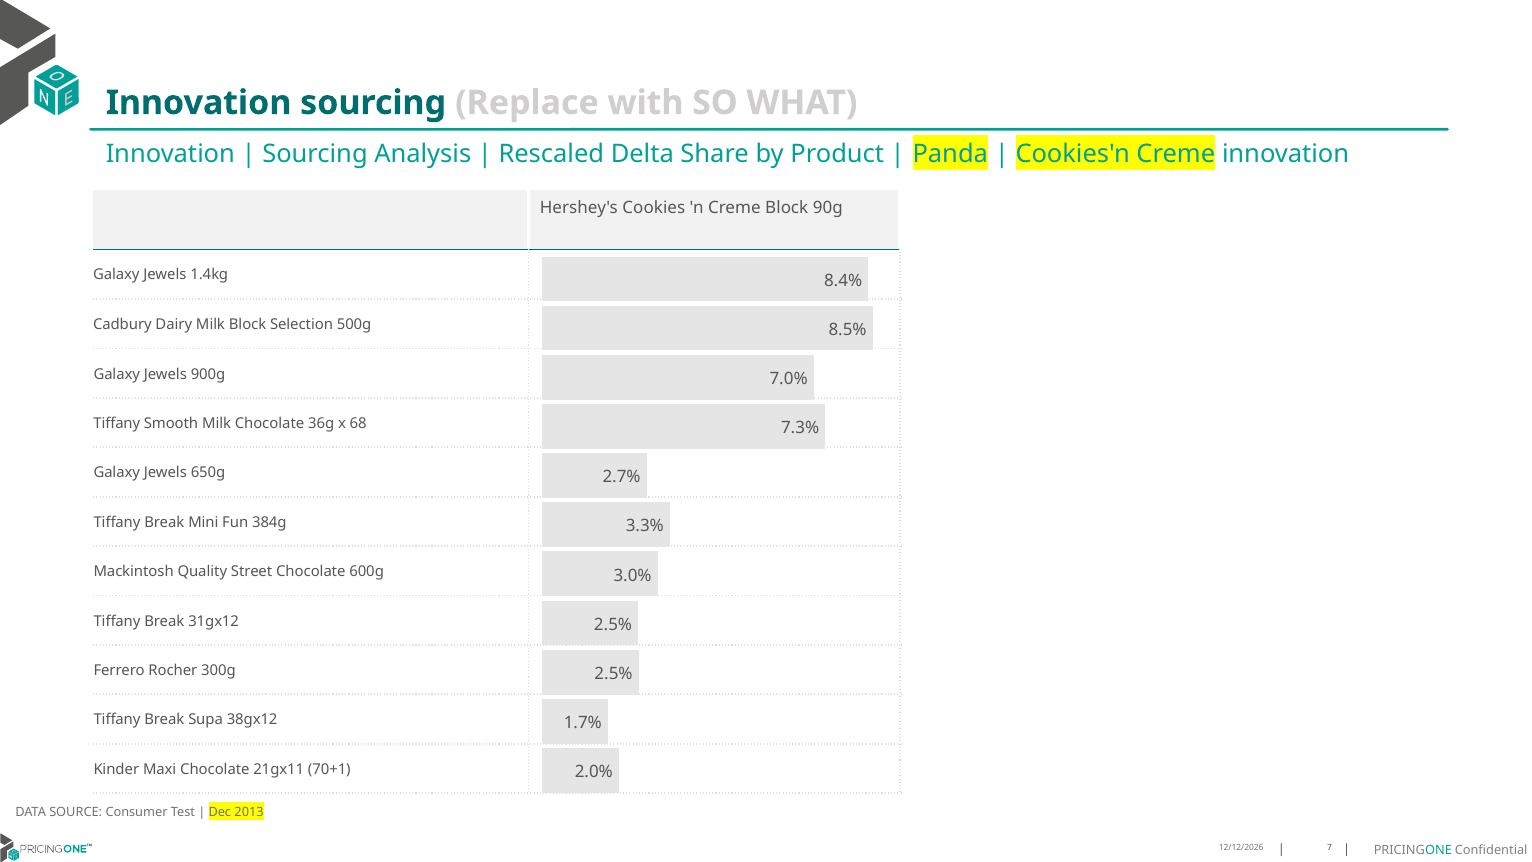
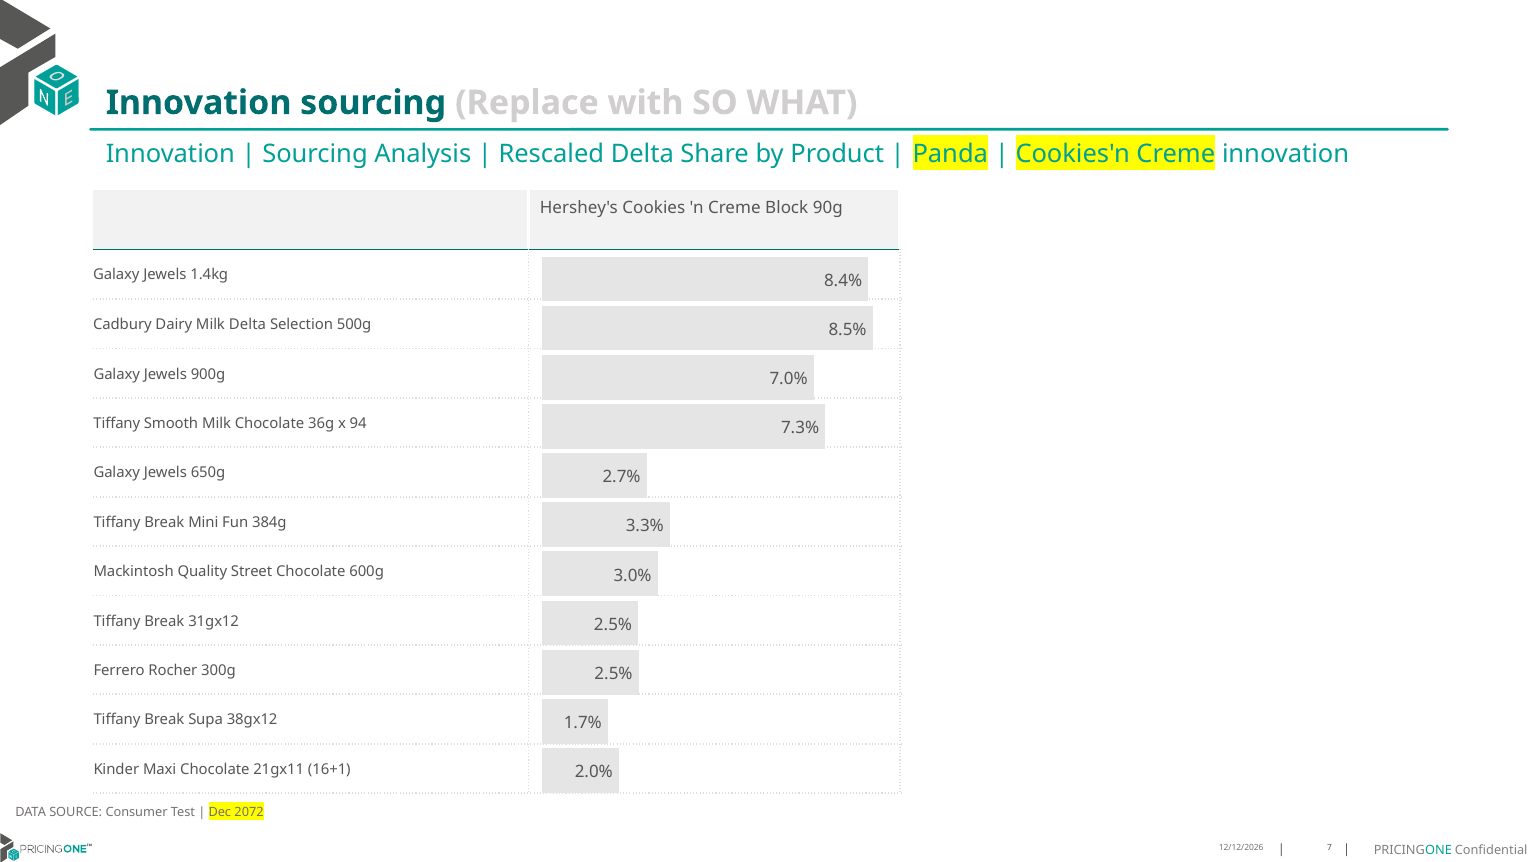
Milk Block: Block -> Delta (247, 324)
68: 68 -> 94 (358, 423)
70+1: 70+1 -> 16+1 (329, 769)
2013: 2013 -> 2072 (249, 812)
